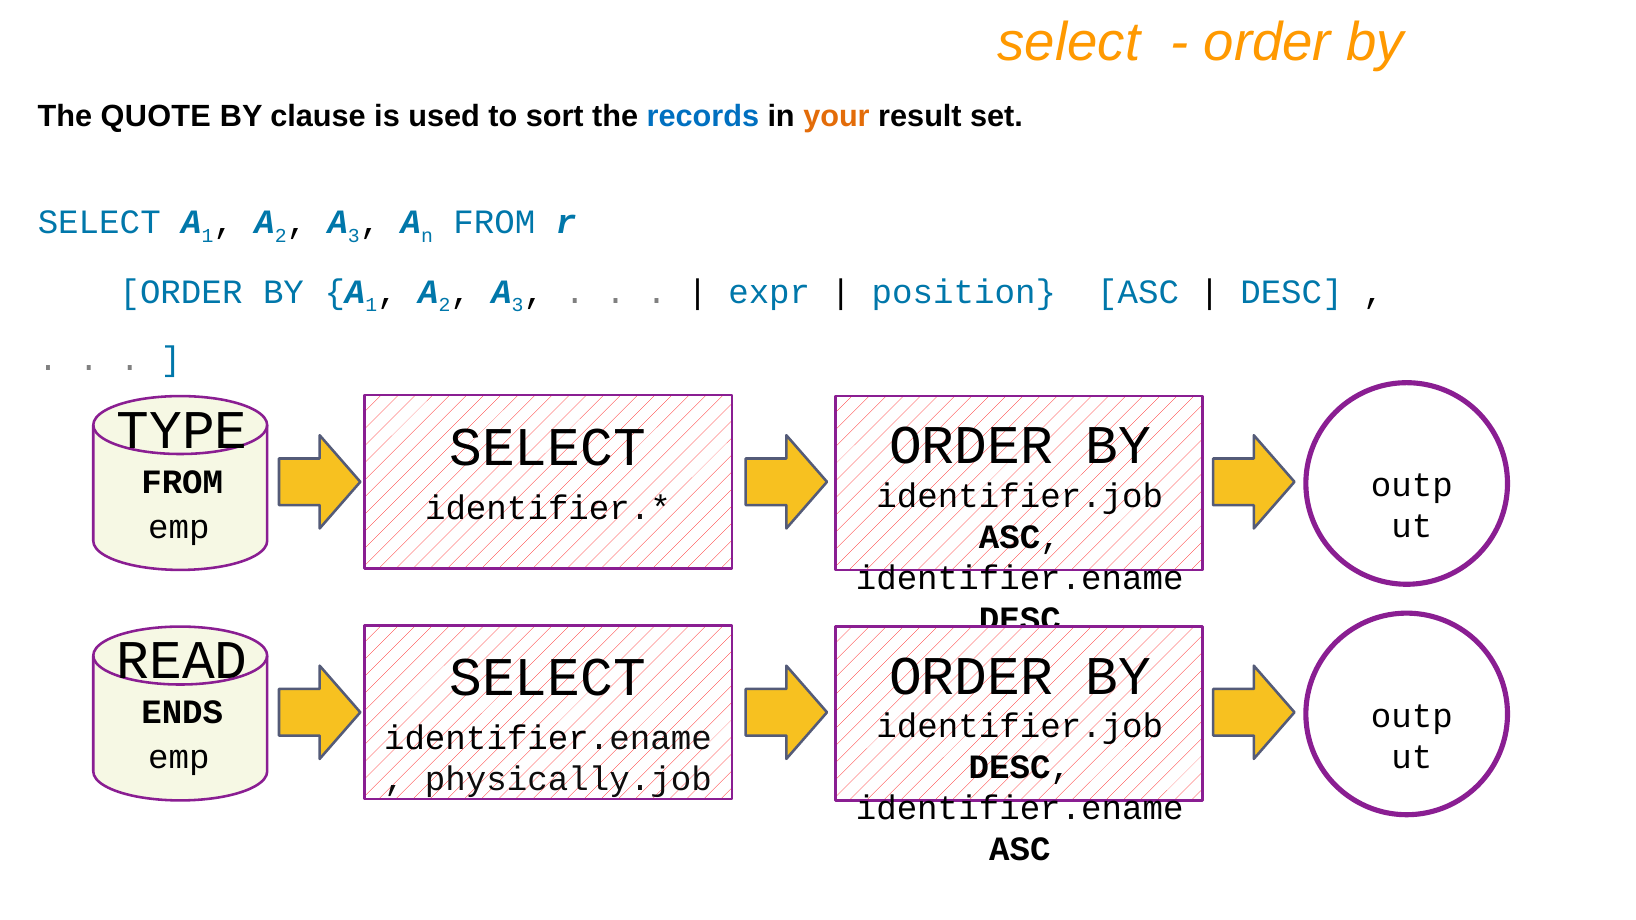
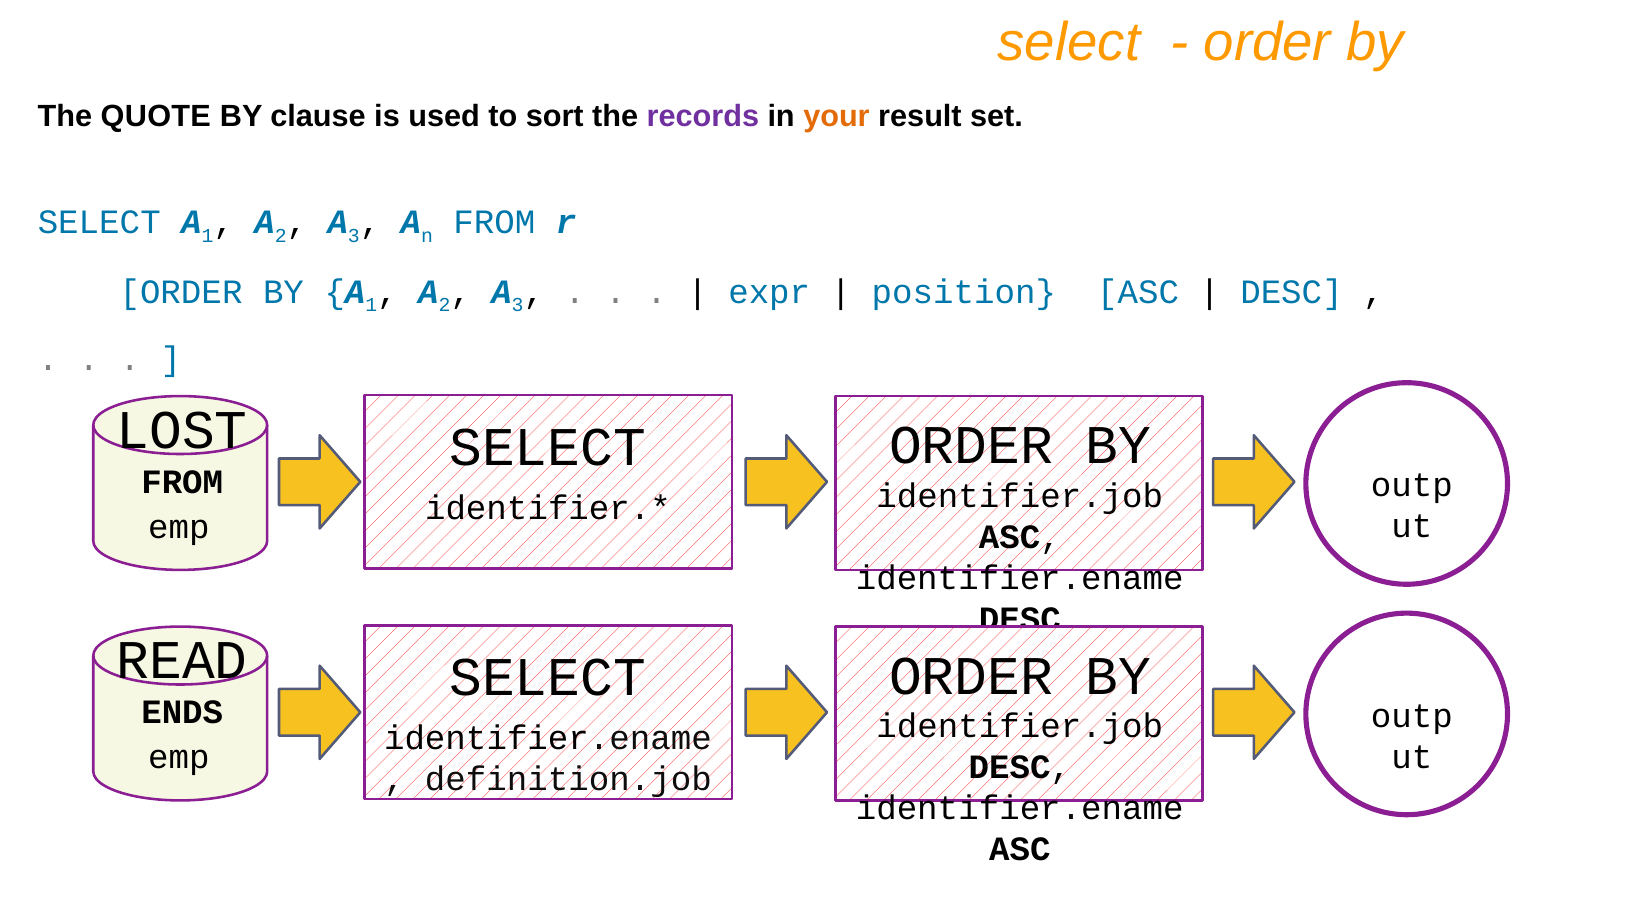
records colour: blue -> purple (703, 117)
TYPE: TYPE -> LOST (182, 430)
physically.job: physically.job -> definition.job (568, 780)
